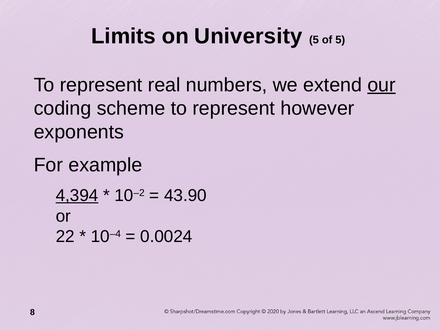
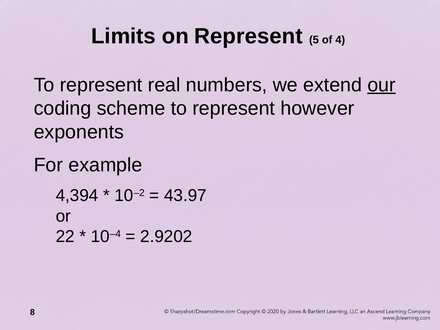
on University: University -> Represent (248, 36)
of 5: 5 -> 4 (340, 40)
4,394 underline: present -> none (77, 196)
43.90: 43.90 -> 43.97 (185, 196)
0.0024: 0.0024 -> 2.9202 (166, 237)
